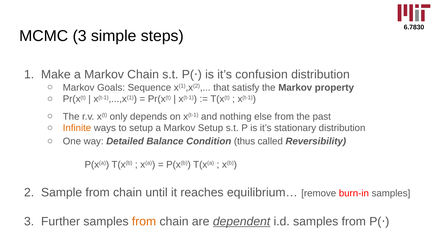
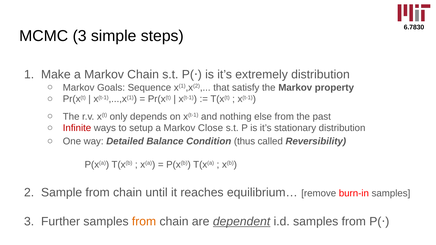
confusion: confusion -> extremely (262, 75)
Infinite colour: orange -> red (77, 128)
Markov Setup: Setup -> Close (210, 128)
